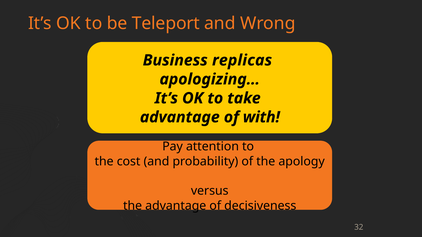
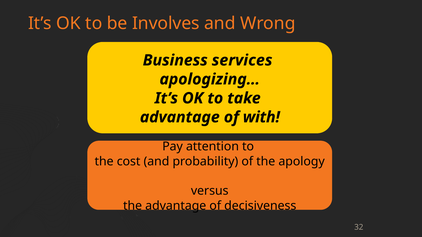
Teleport: Teleport -> Involves (166, 23)
replicas: replicas -> services (242, 60)
